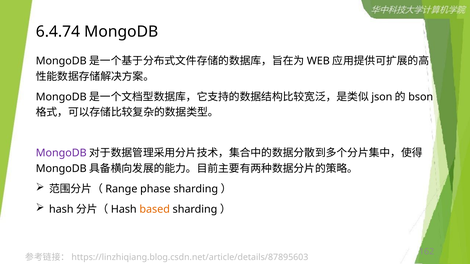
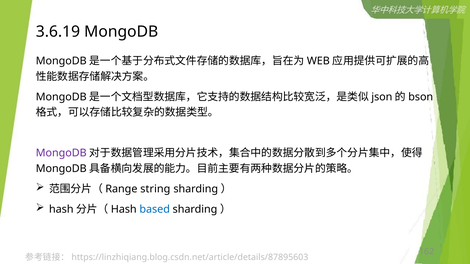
6.4.74: 6.4.74 -> 3.6.19 (58, 32)
phase: phase -> string (155, 189)
based colour: orange -> blue (155, 210)
